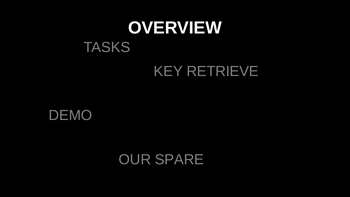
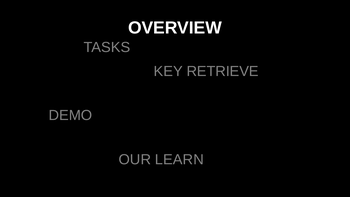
SPARE: SPARE -> LEARN (179, 159)
